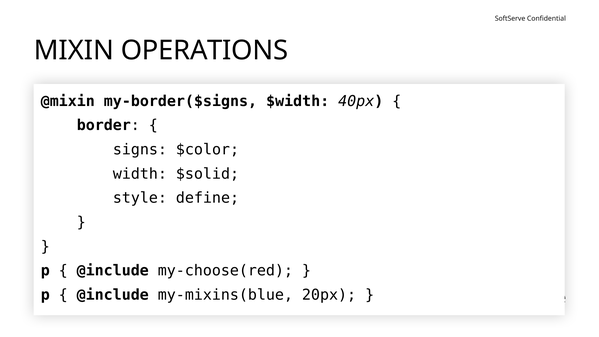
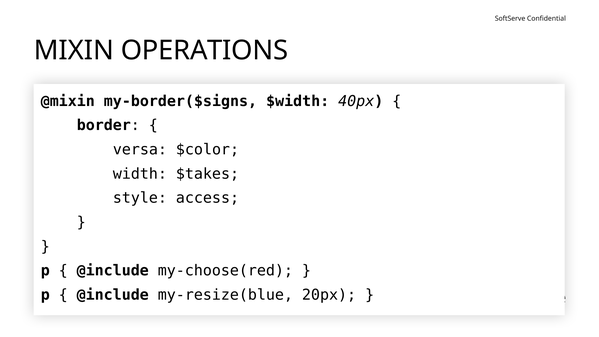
signs: signs -> versa (140, 149)
$solid: $solid -> $takes (207, 174)
define: define -> access (207, 198)
my-mixins(blue: my-mixins(blue -> my-resize(blue (225, 295)
